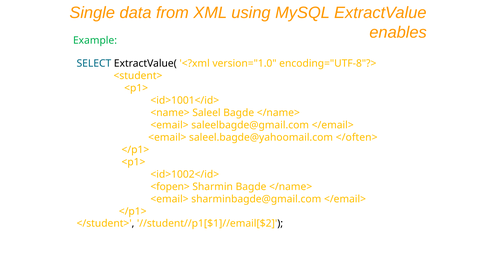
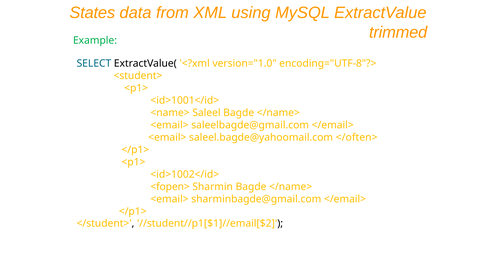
Single: Single -> States (92, 13)
enables: enables -> trimmed (398, 32)
